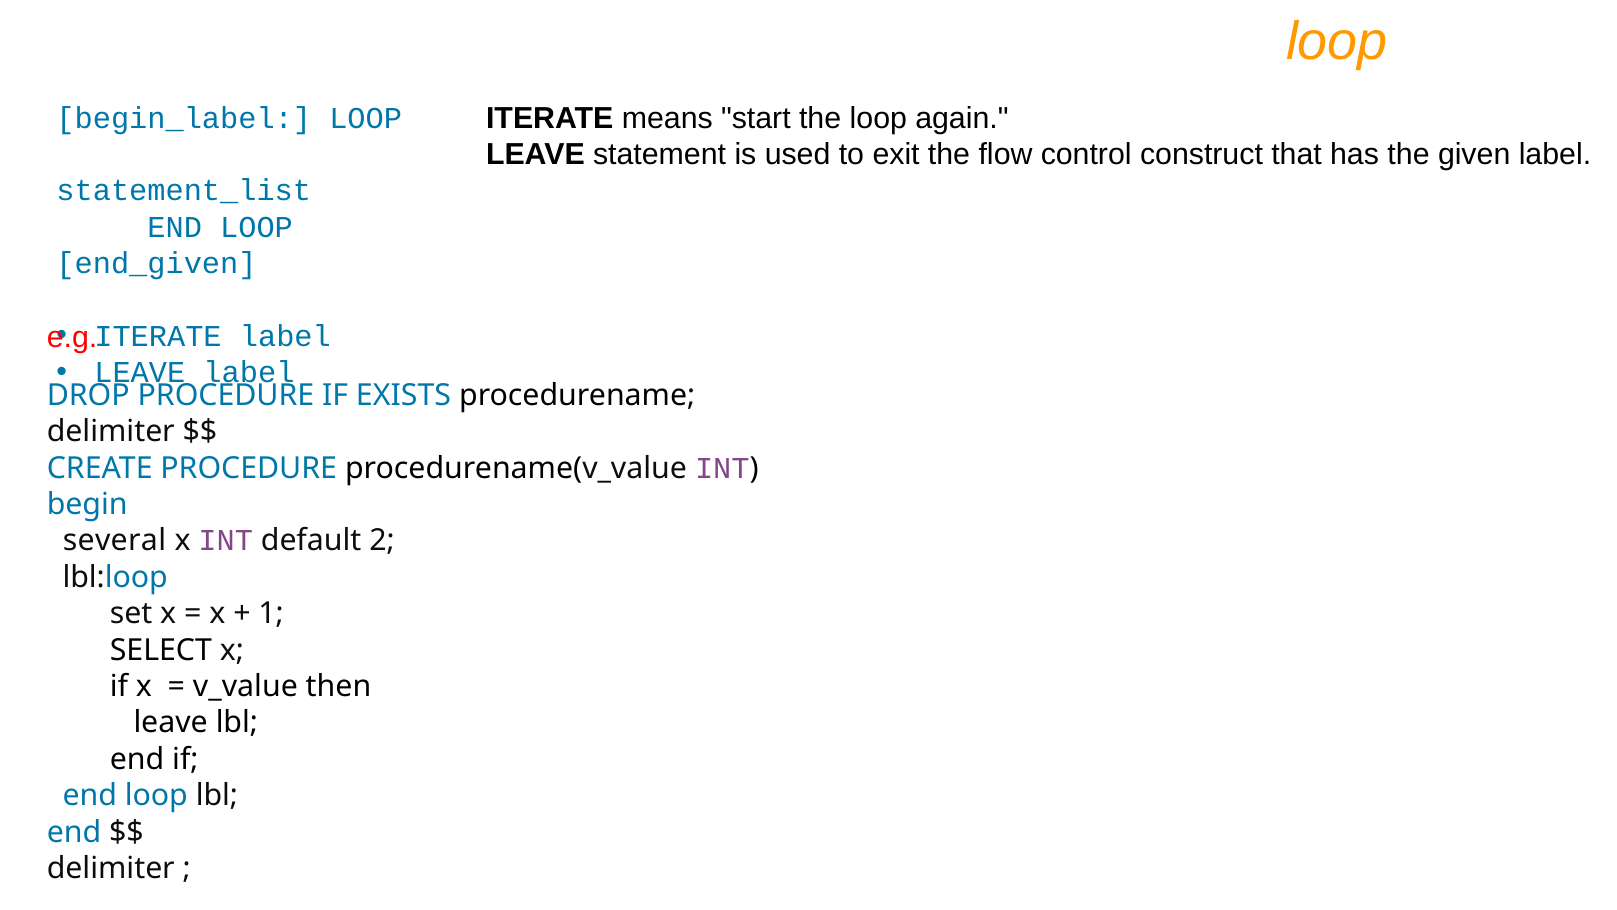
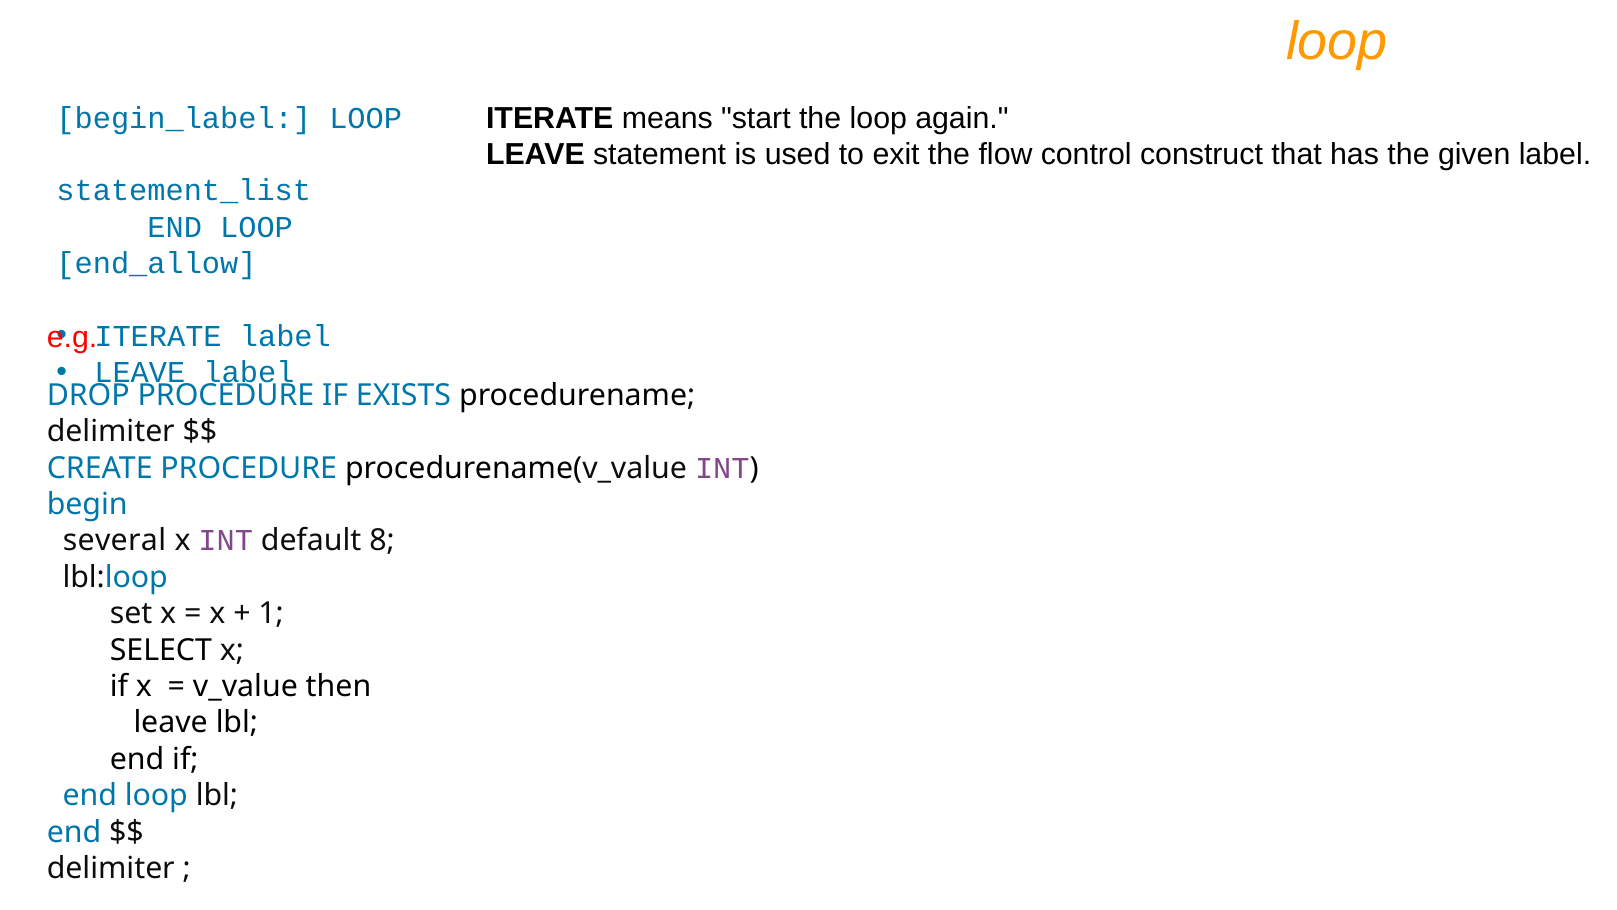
end_given: end_given -> end_allow (156, 264)
2: 2 -> 8 (382, 541)
